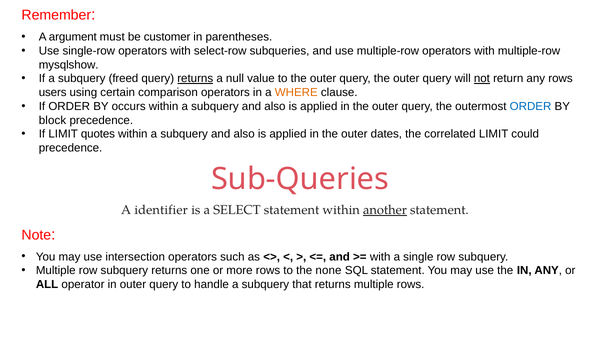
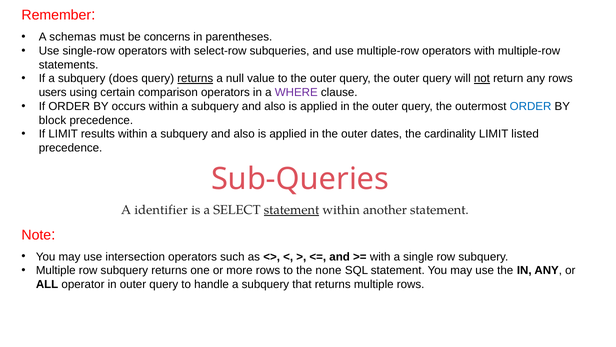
argument: argument -> schemas (73, 37)
customer: customer -> concerns (167, 37)
mysqlshow: mysqlshow -> statements (69, 65)
freed: freed -> does (123, 78)
WHERE colour: orange -> purple (296, 92)
quotes: quotes -> results (98, 134)
correlated: correlated -> cardinality (450, 134)
could: could -> listed (525, 134)
statement underline: none -> present (292, 210)
another underline: present -> none (385, 210)
